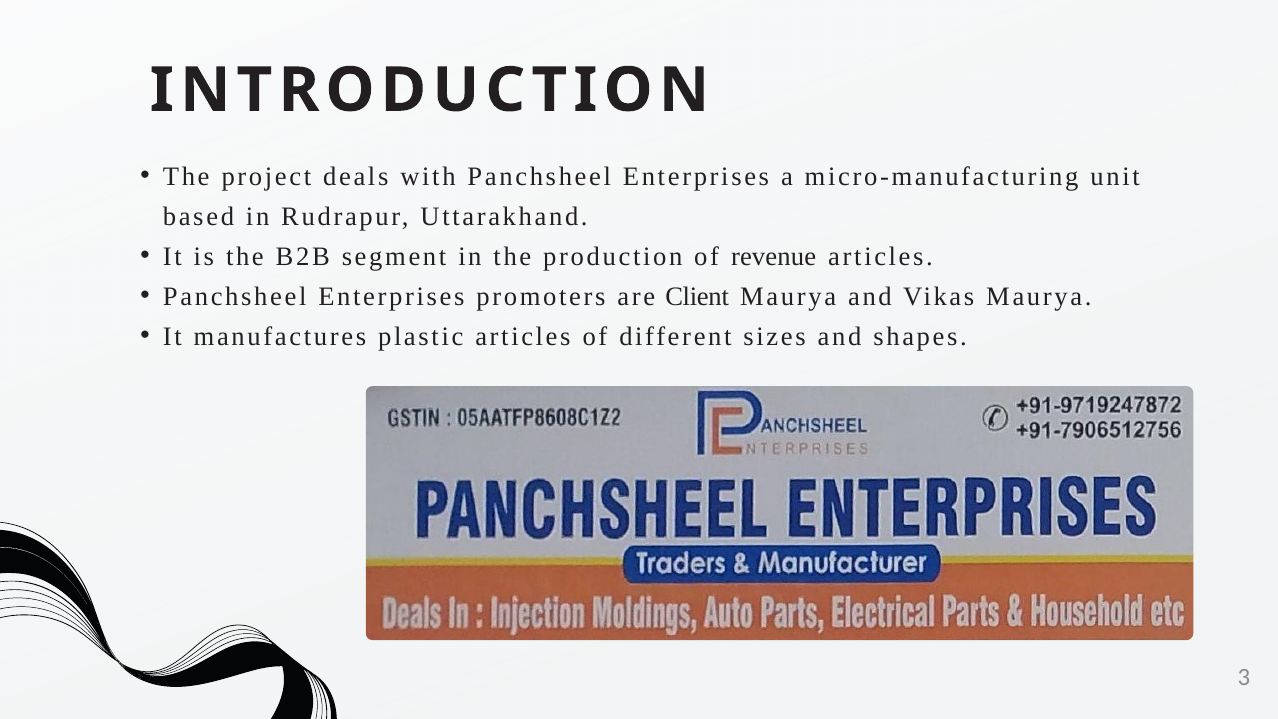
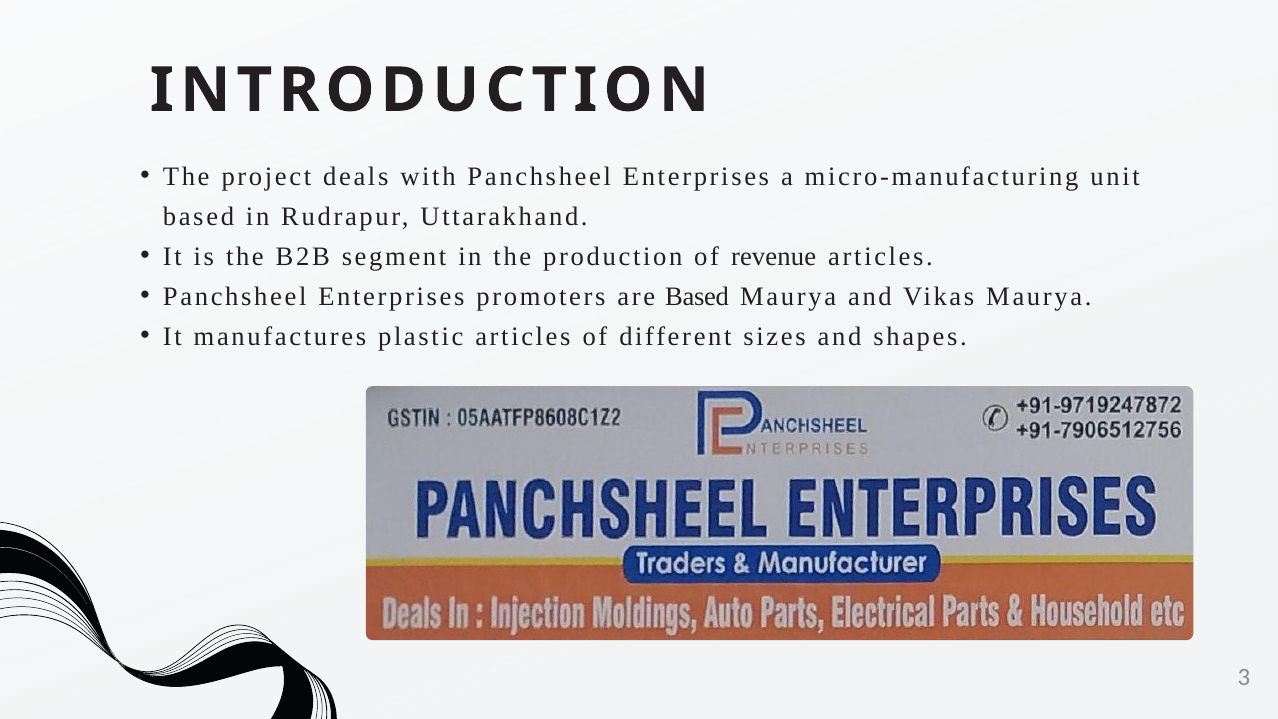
are Client: Client -> Based (697, 296)
